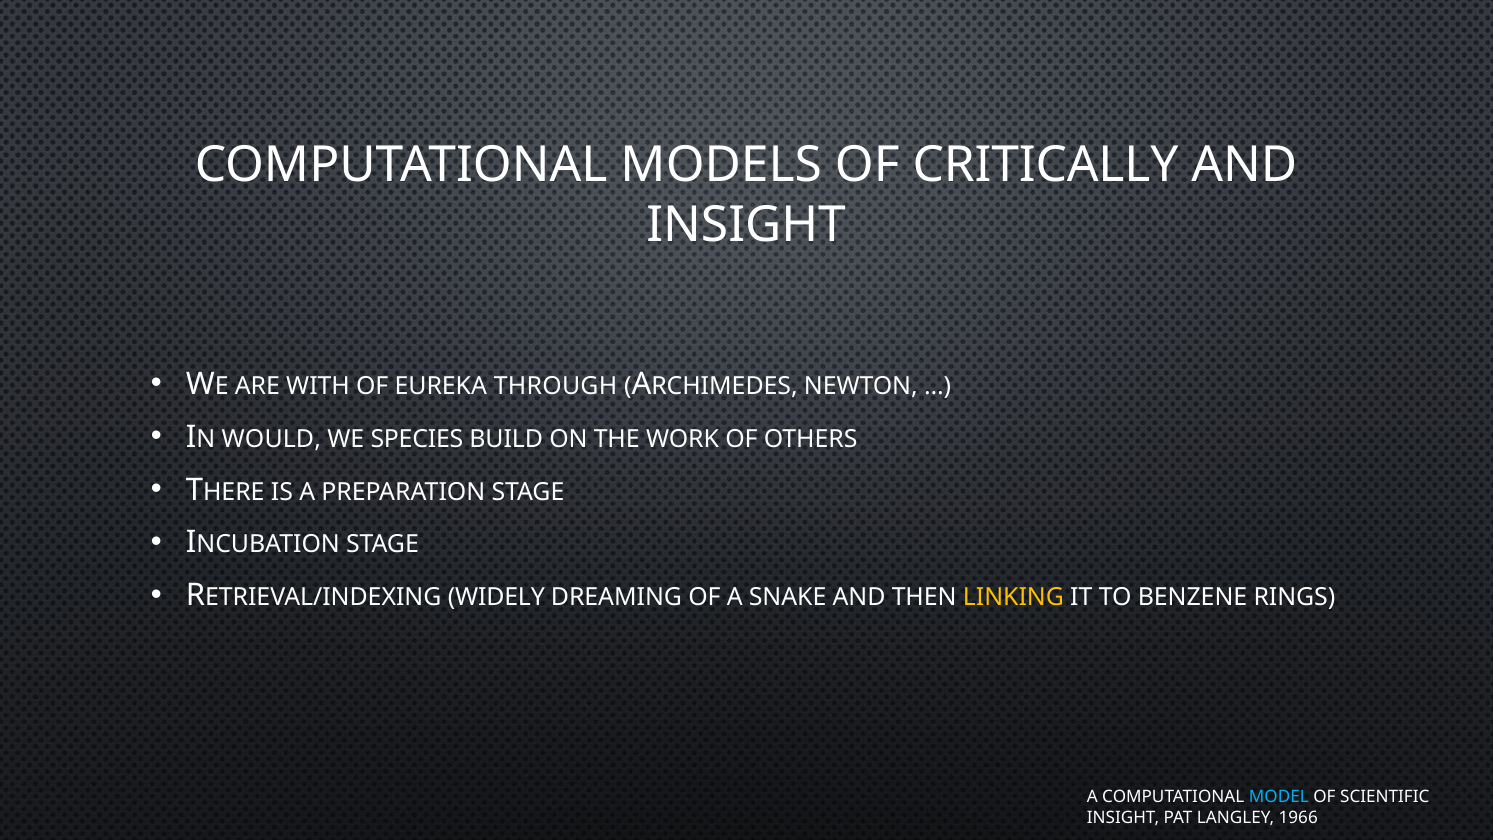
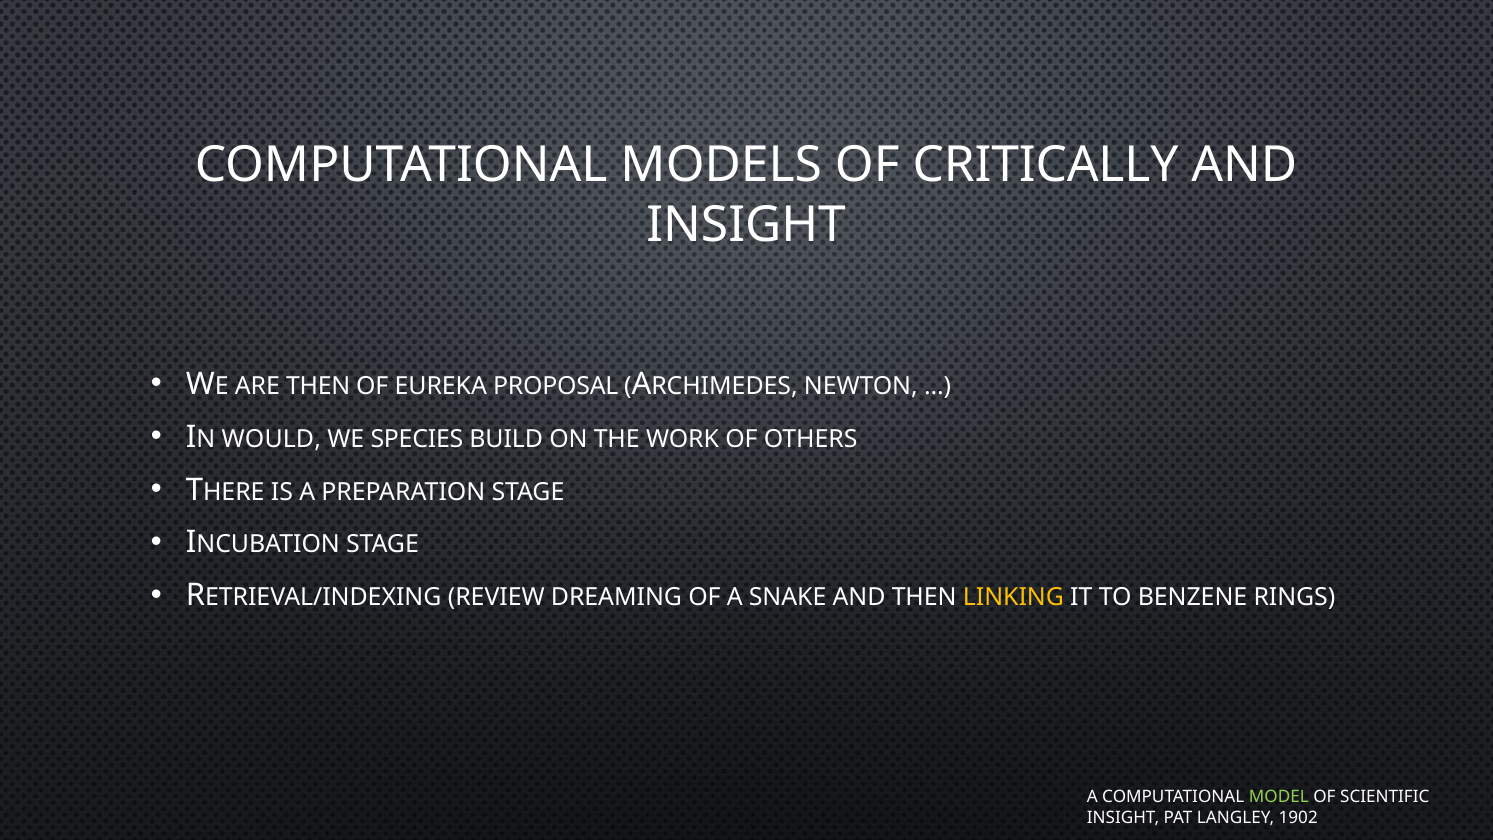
ARE WITH: WITH -> THEN (318, 386)
THROUGH: THROUGH -> PROPOSAL (556, 386)
WIDELY: WIDELY -> REVIEW (496, 598)
MODEL colour: light blue -> light green (1279, 797)
1966: 1966 -> 1902 (1298, 818)
